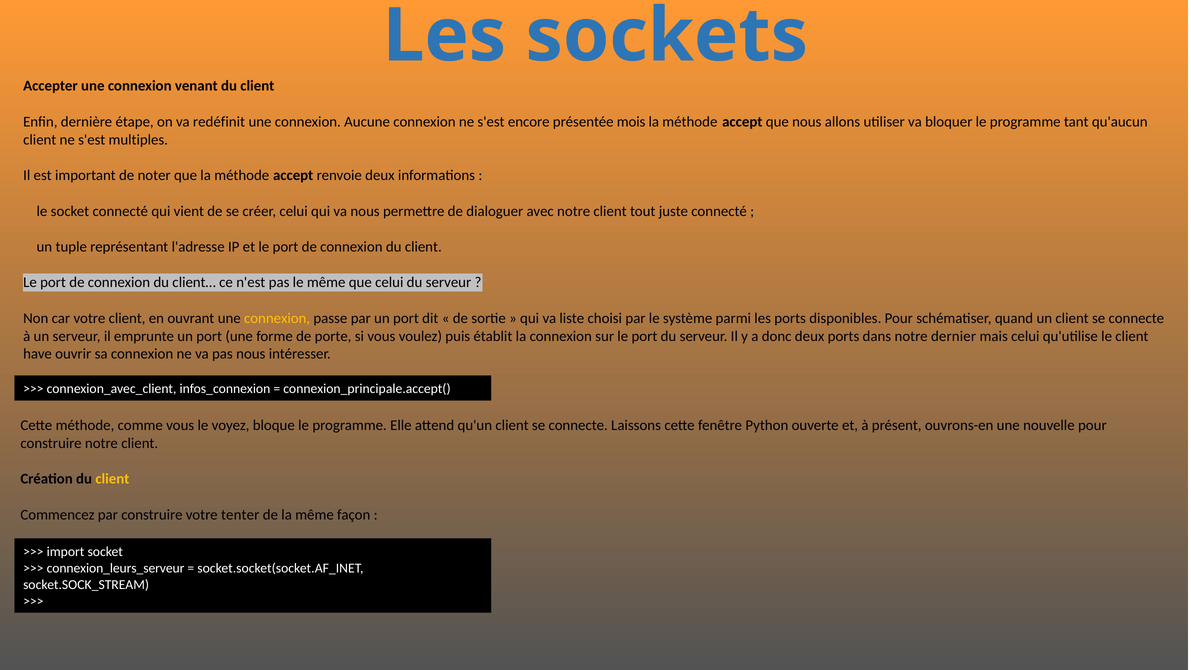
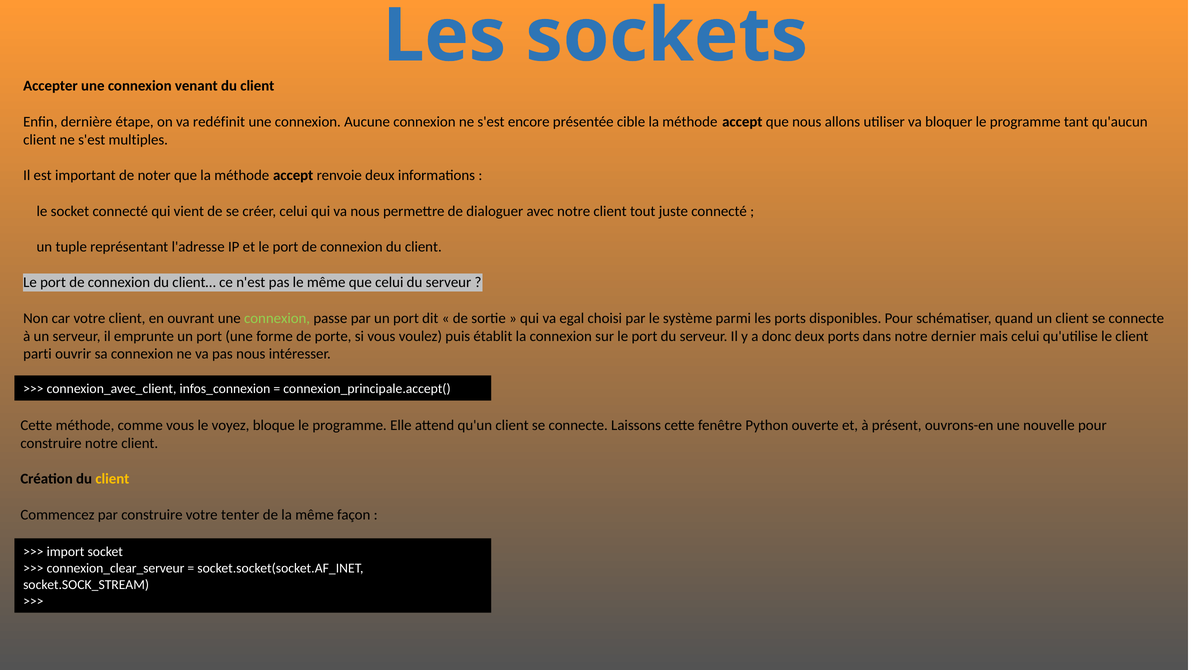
mois: mois -> cible (631, 122)
connexion colour: yellow -> light green (277, 318)
liste: liste -> egal (572, 318)
have: have -> parti (37, 354)
connexion_leurs_serveur: connexion_leurs_serveur -> connexion_clear_serveur (116, 568)
